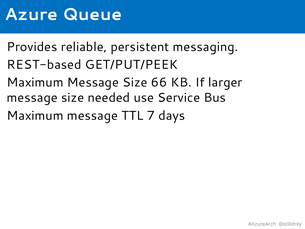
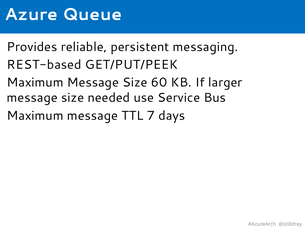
66: 66 -> 60 (159, 82)
